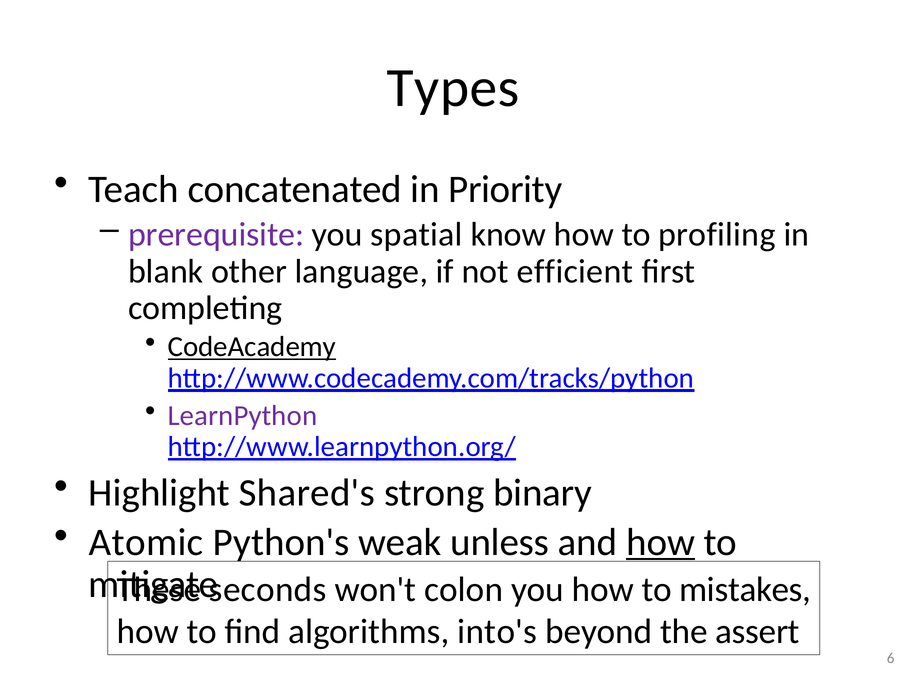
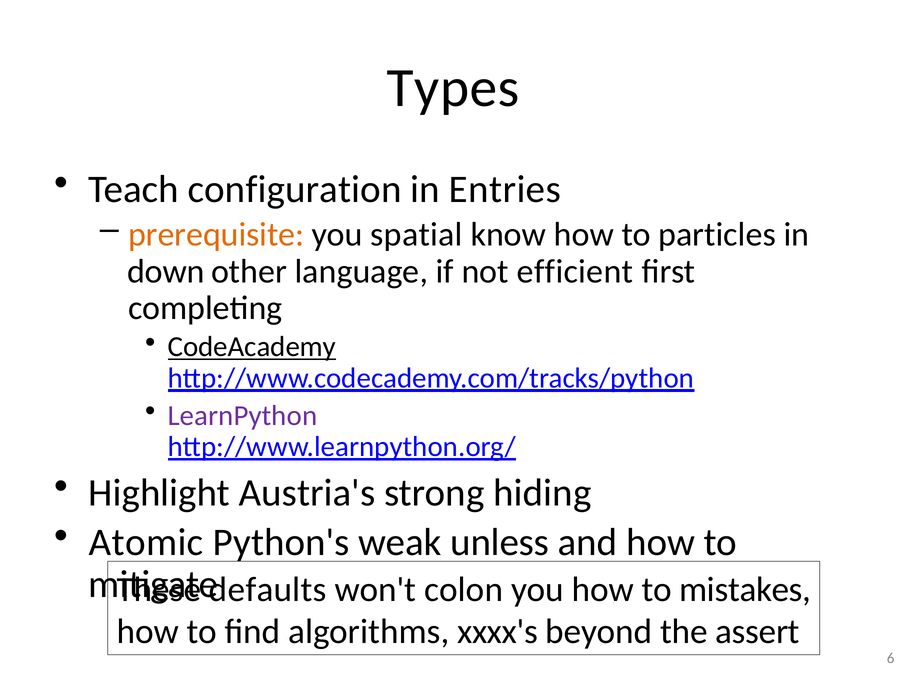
concatenated: concatenated -> configuration (295, 189)
Priority: Priority -> Entries (505, 189)
prerequisite colour: purple -> orange (216, 235)
profiling: profiling -> particles (717, 235)
blank: blank -> down (166, 271)
Shared's: Shared's -> Austria's (307, 493)
binary: binary -> hiding (542, 493)
how underline: present -> none (661, 542)
seconds: seconds -> defaults (268, 590)
into's: into's -> xxxx's (498, 632)
